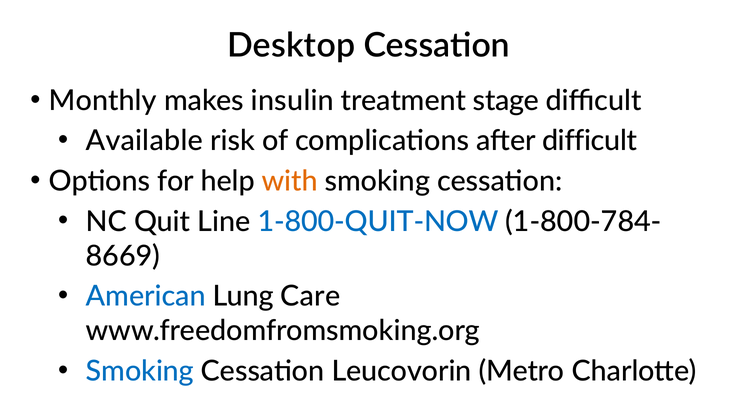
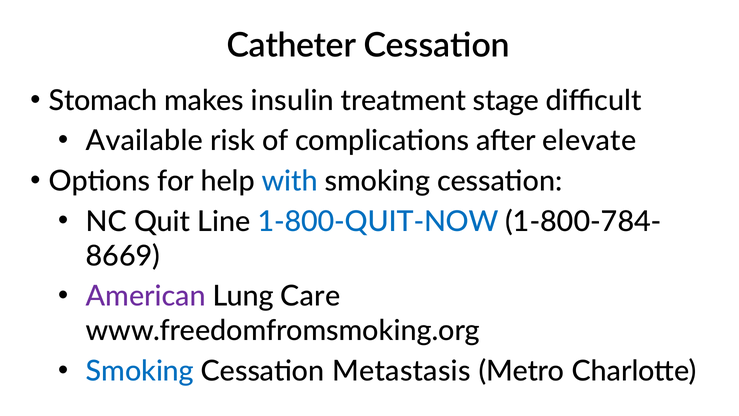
Desktop: Desktop -> Catheter (291, 46)
Monthly: Monthly -> Stomach (103, 101)
after difficult: difficult -> elevate (589, 141)
with colour: orange -> blue (290, 181)
American colour: blue -> purple (146, 296)
Leucovorin: Leucovorin -> Metastasis (401, 371)
